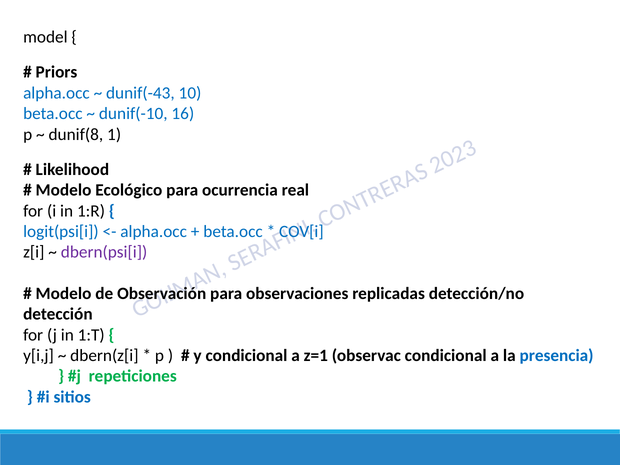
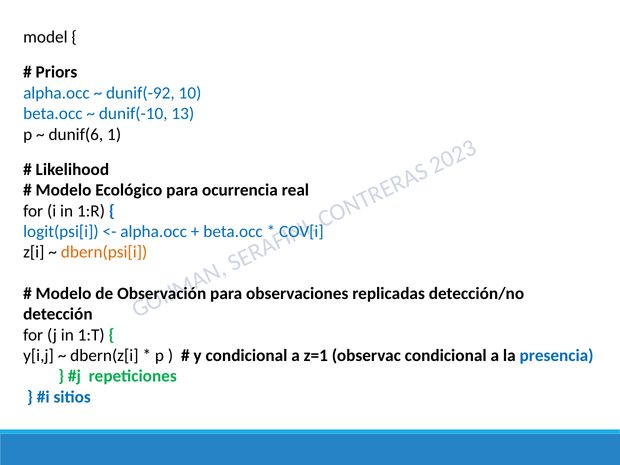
dunif(-43: dunif(-43 -> dunif(-92 (140, 93)
16: 16 -> 13 (183, 114)
dunif(8: dunif(8 -> dunif(6 (76, 134)
dbern(psi[i colour: purple -> orange (104, 252)
